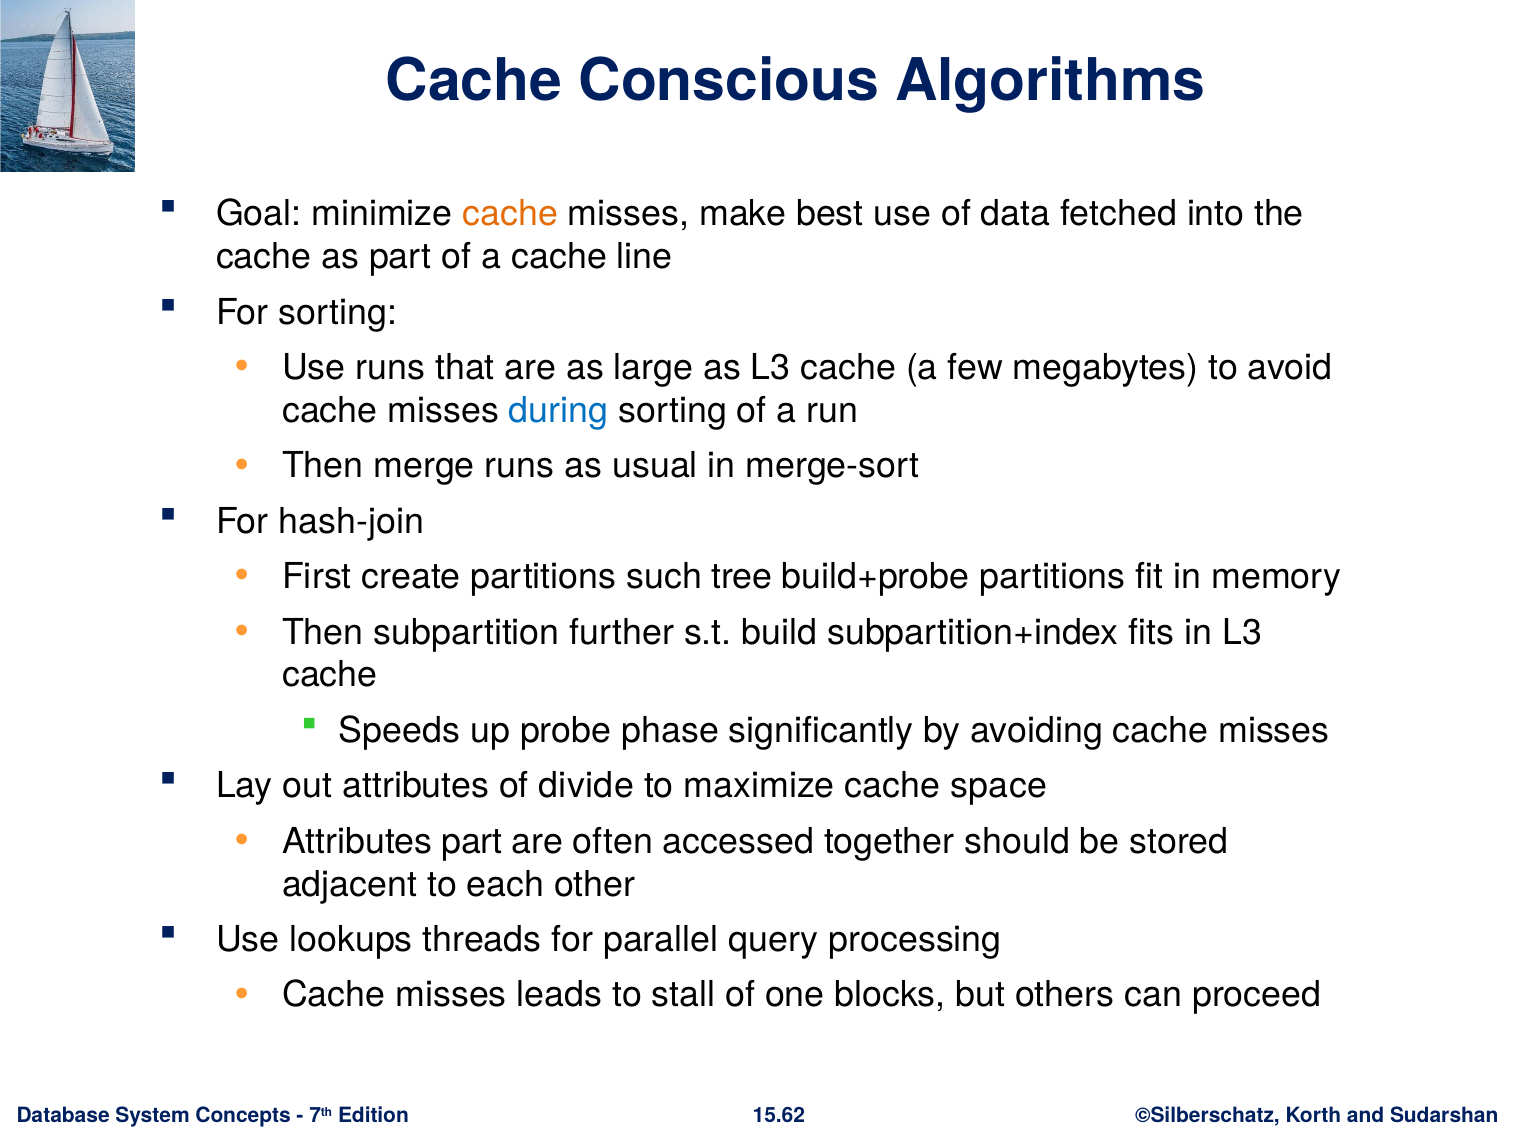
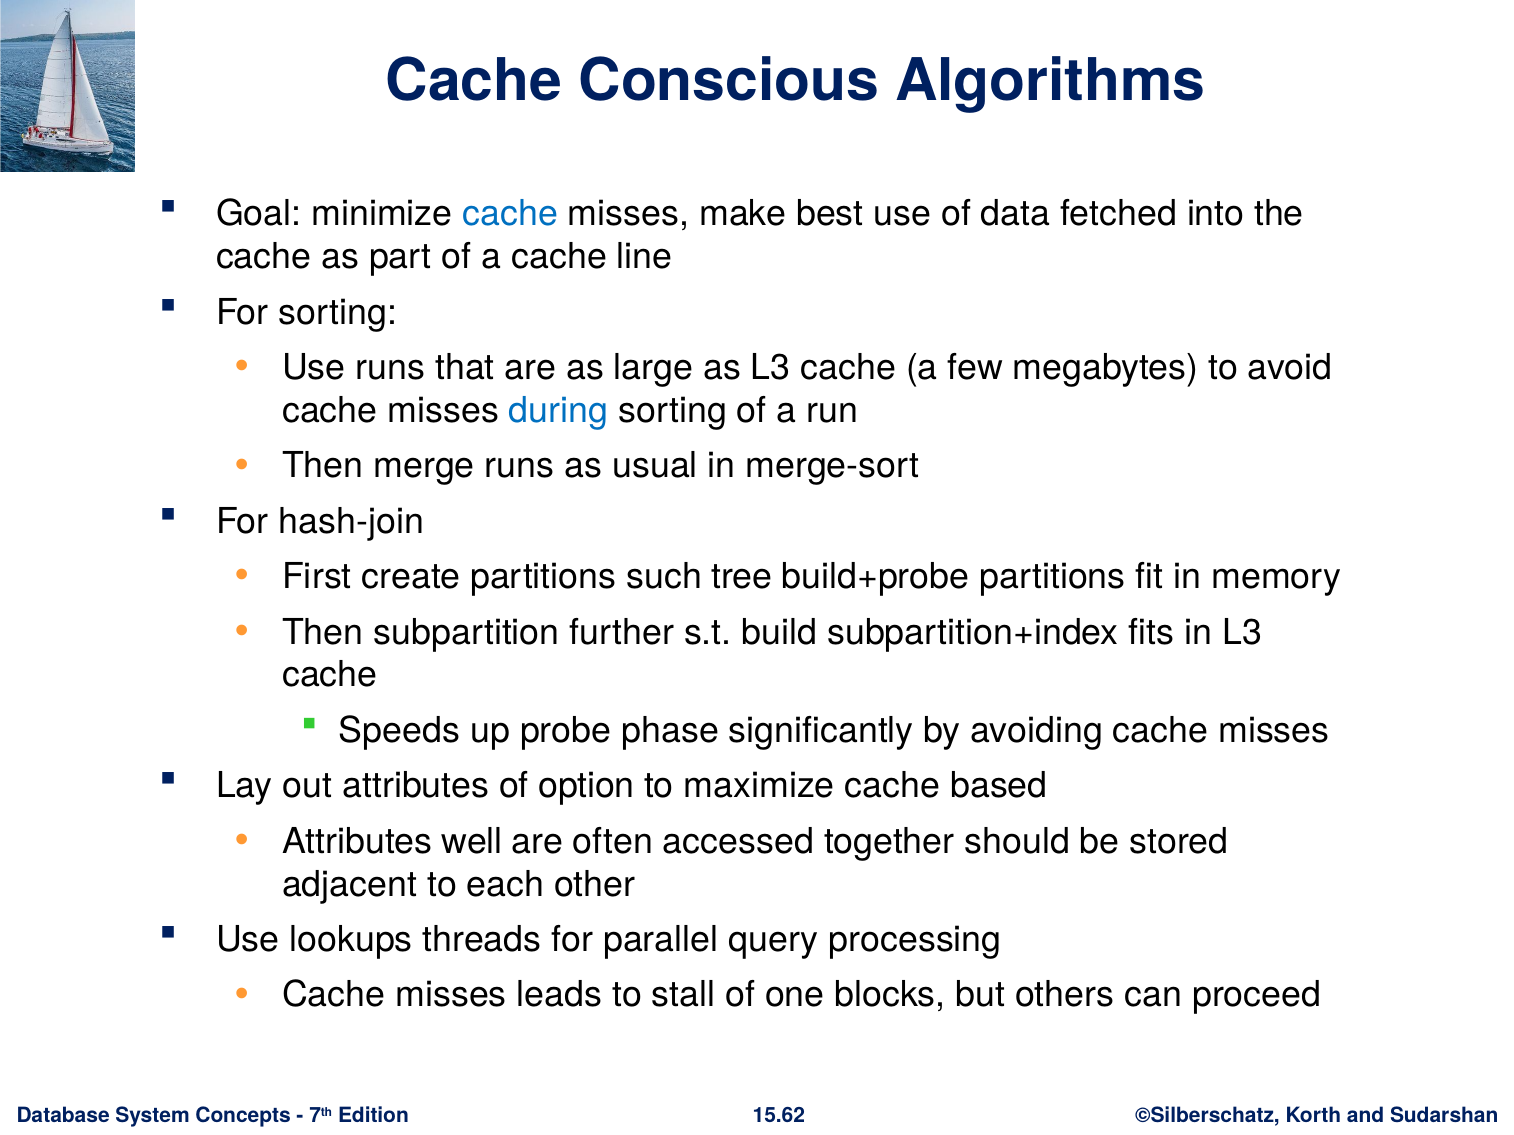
cache colour: orange -> blue (510, 214)
divide: divide -> option (587, 786)
space: space -> based (999, 786)
Attributes part: part -> well (472, 842)
